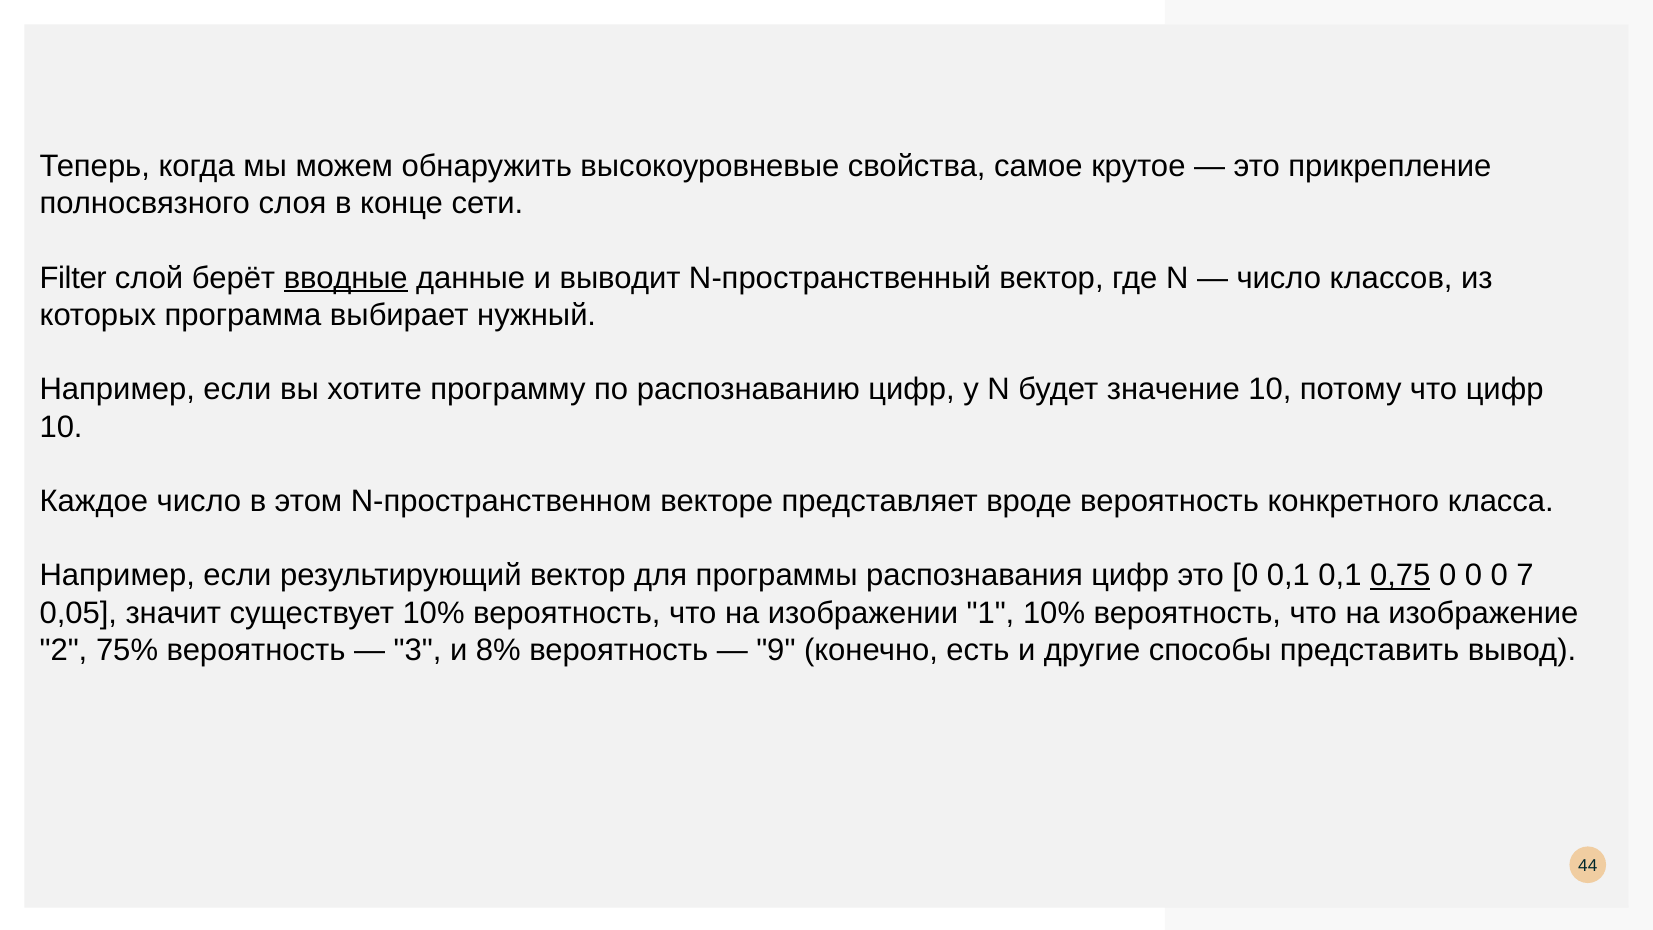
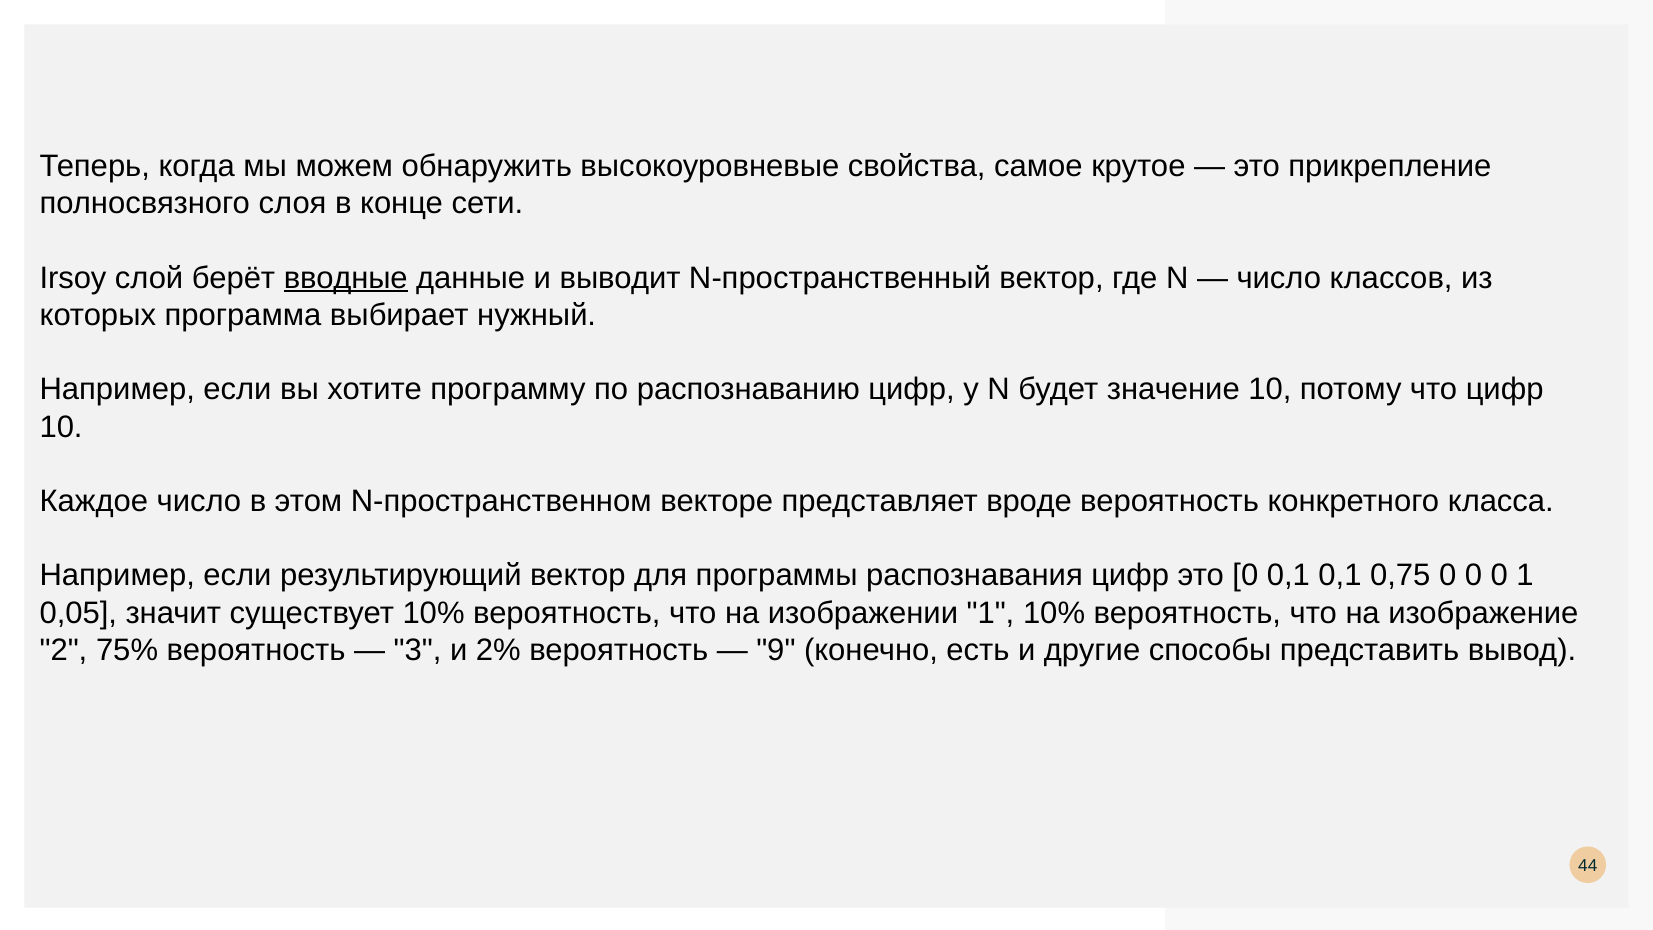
Filter: Filter -> Irsoy (73, 278)
0,75 underline: present -> none (1400, 576)
0 7: 7 -> 1 (1525, 576)
8%: 8% -> 2% (498, 650)
